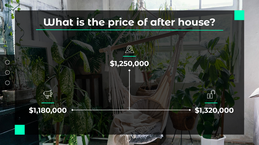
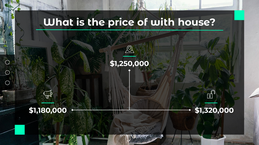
after: after -> with (163, 22)
